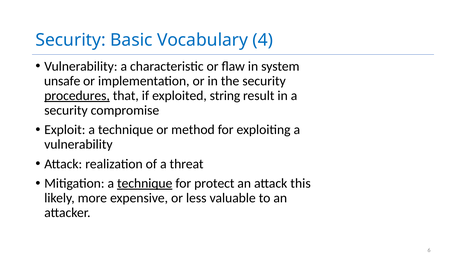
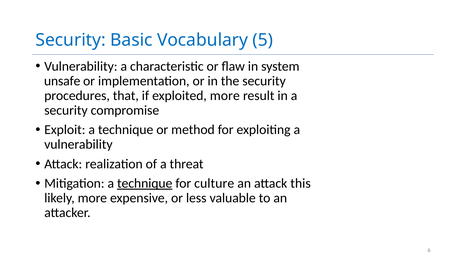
4: 4 -> 5 (263, 40)
procedures underline: present -> none (77, 96)
exploited string: string -> more (225, 96)
protect: protect -> culture (214, 183)
